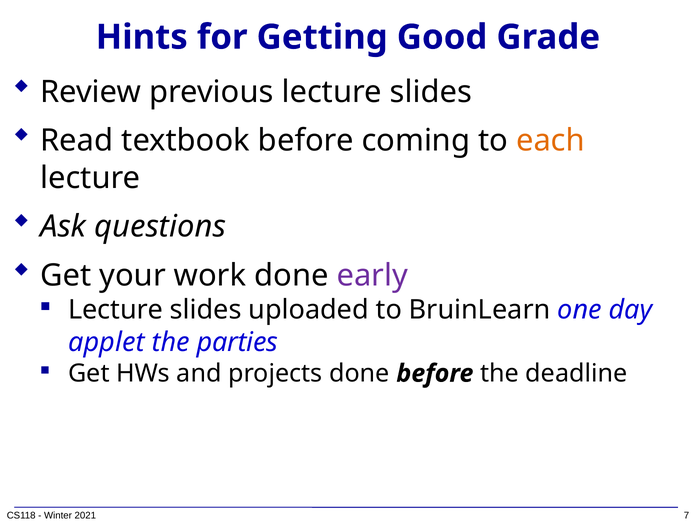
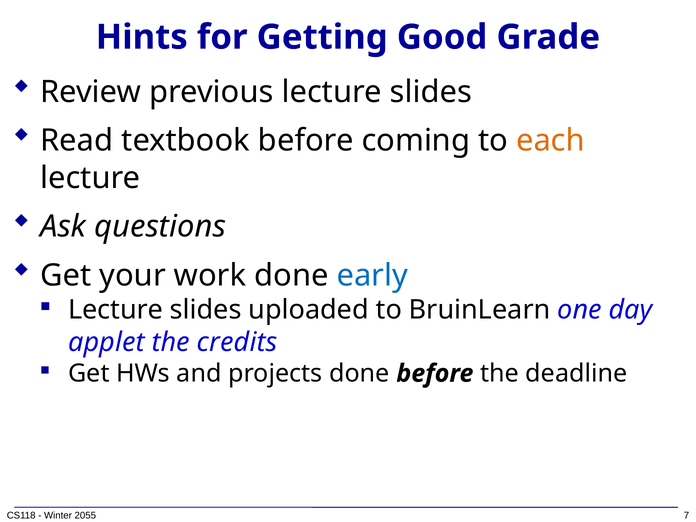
early colour: purple -> blue (372, 275)
parties: parties -> credits (237, 342)
2021: 2021 -> 2055 (85, 516)
